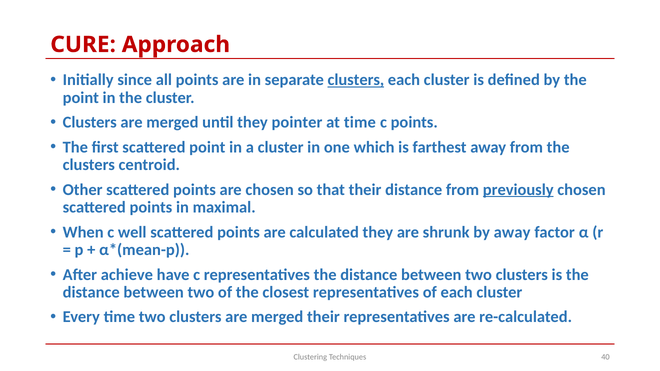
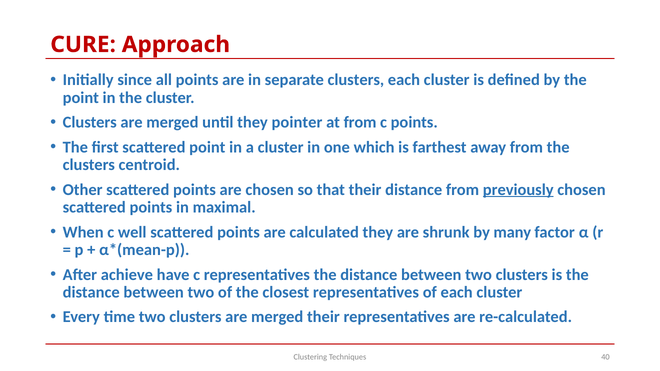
clusters underline: present -> none (356, 80)
at time: time -> from (360, 123)
by away: away -> many (512, 232)
